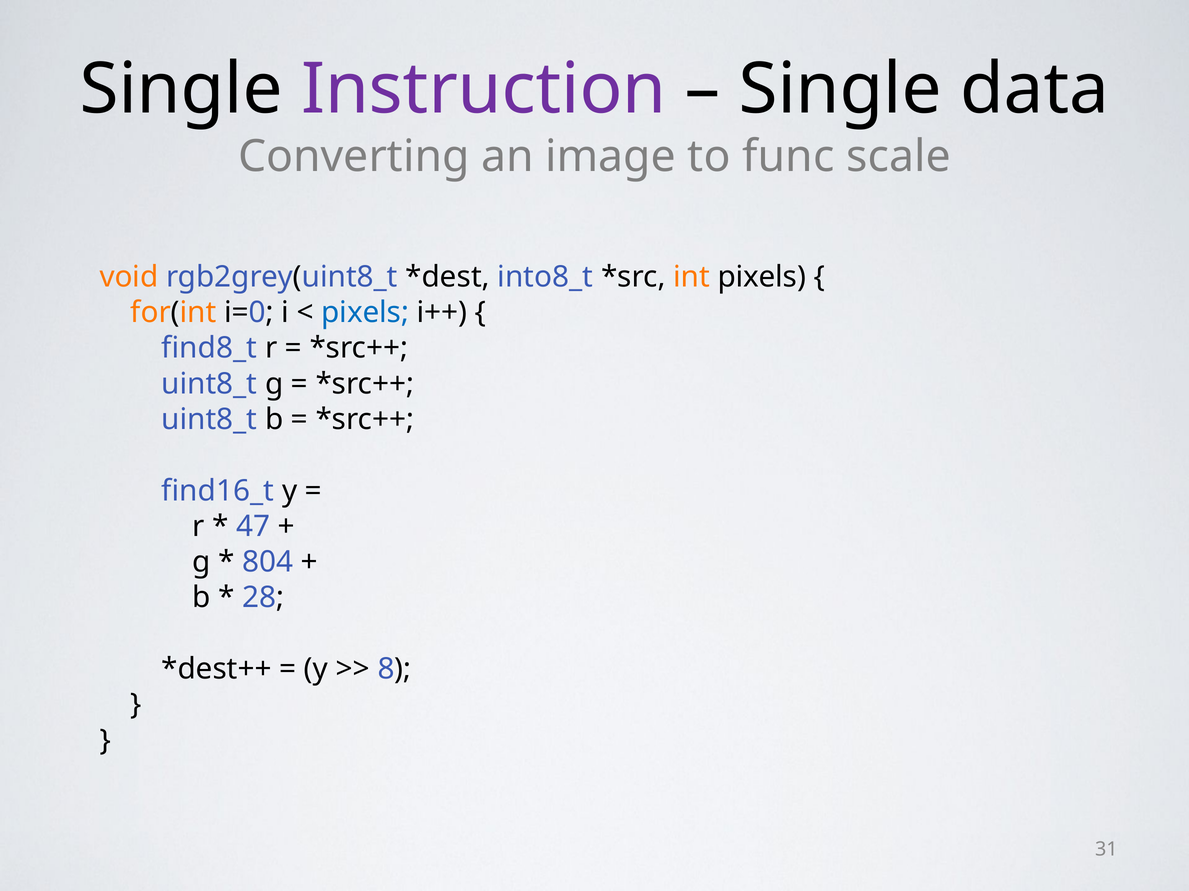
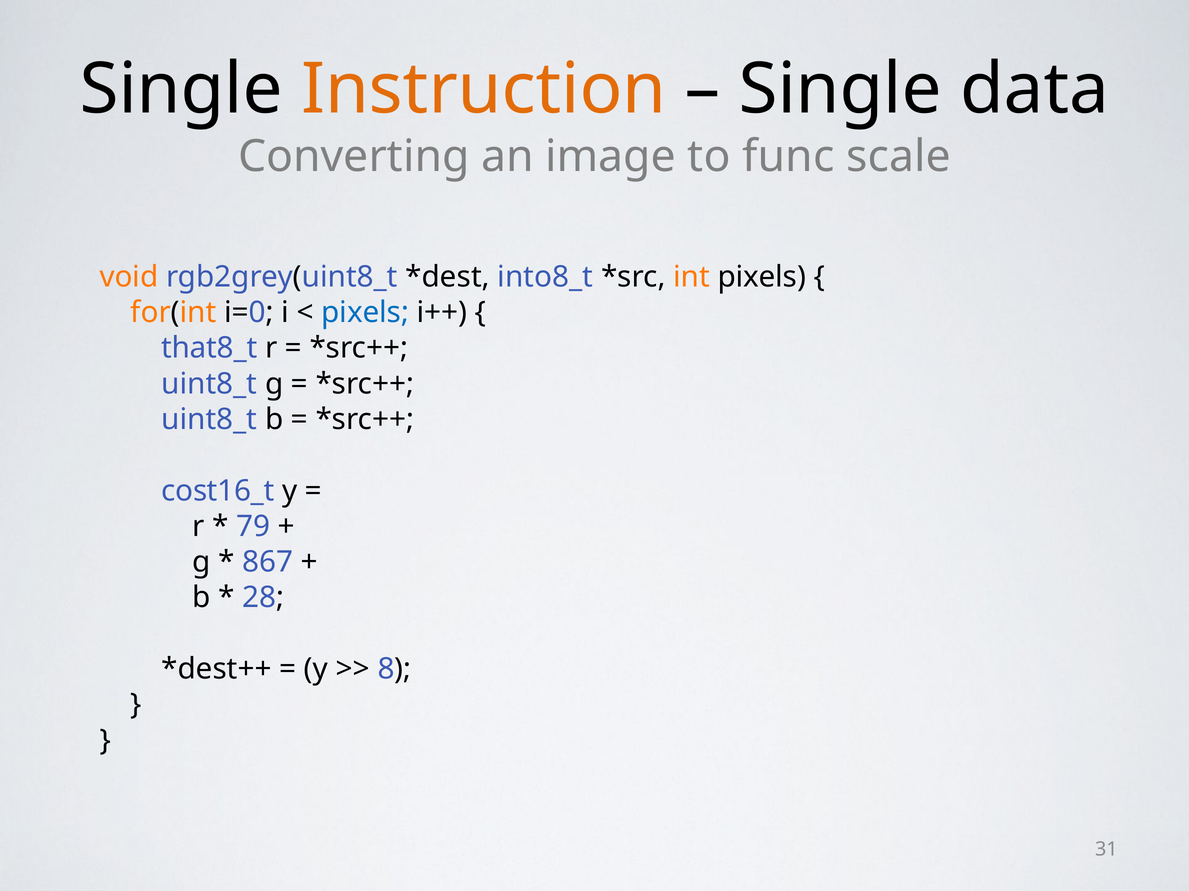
Instruction colour: purple -> orange (484, 89)
find8_t: find8_t -> that8_t (209, 348)
find16_t: find16_t -> cost16_t (218, 491)
47: 47 -> 79 (253, 527)
804: 804 -> 867 (268, 563)
